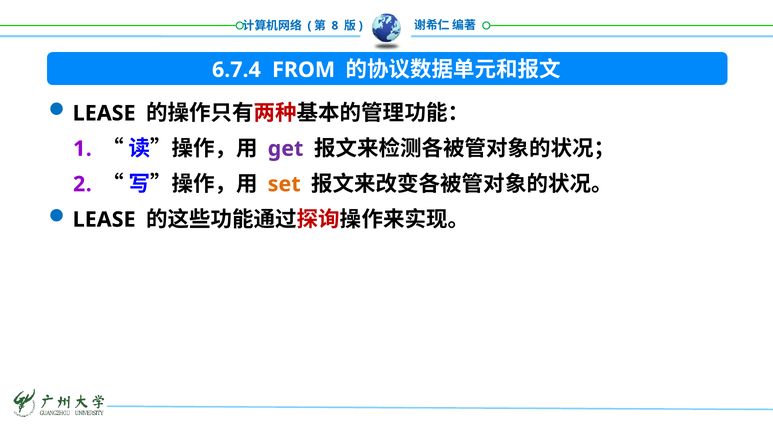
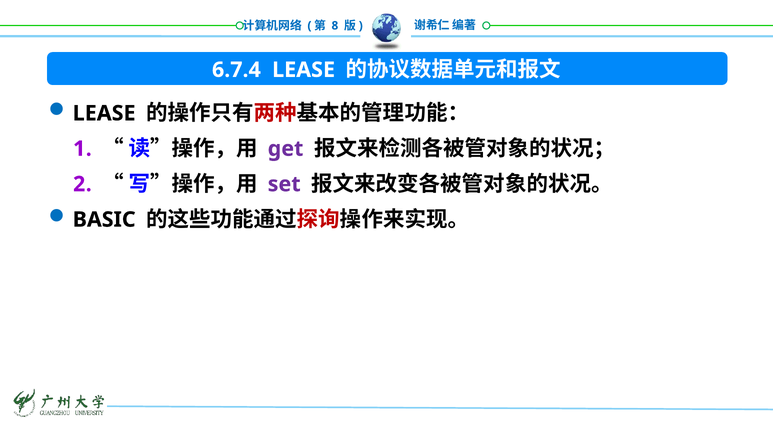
6.7.4 FROM: FROM -> LEASE (304, 70)
set colour: orange -> purple (284, 184)
LEASE: LEASE -> BASIC (104, 220)
